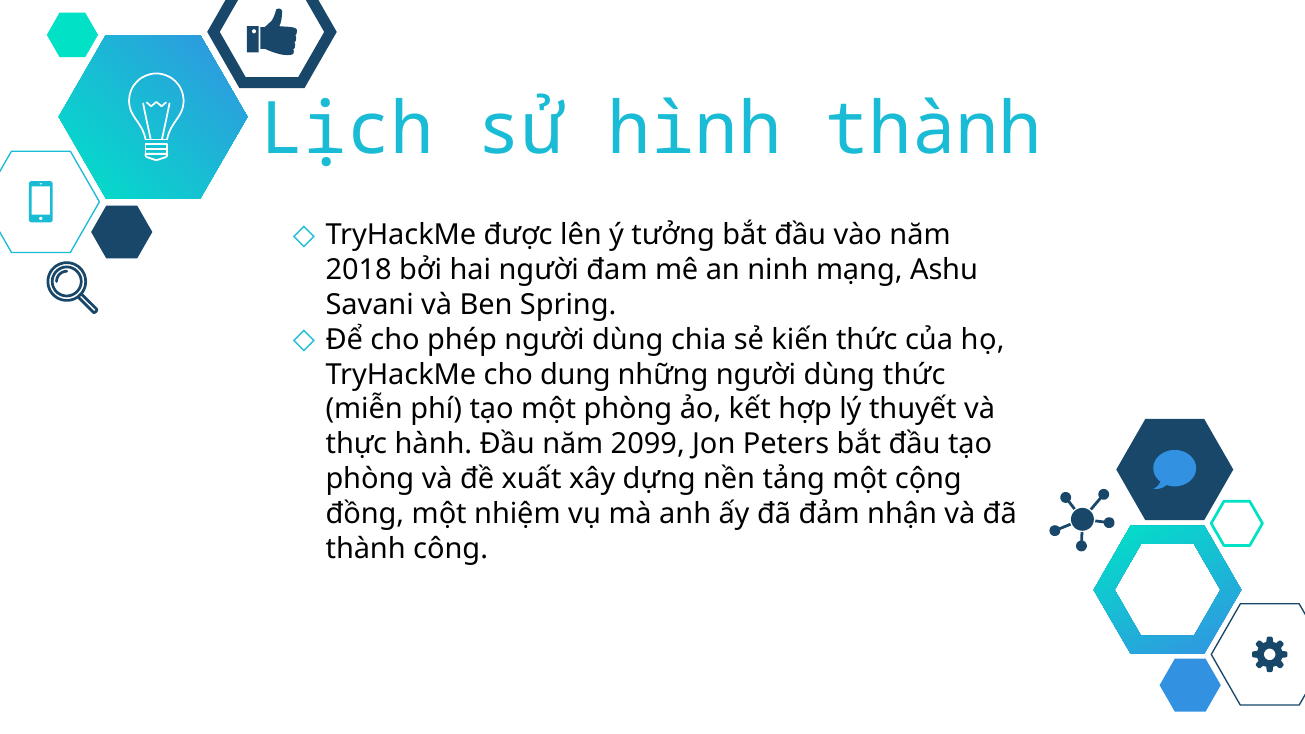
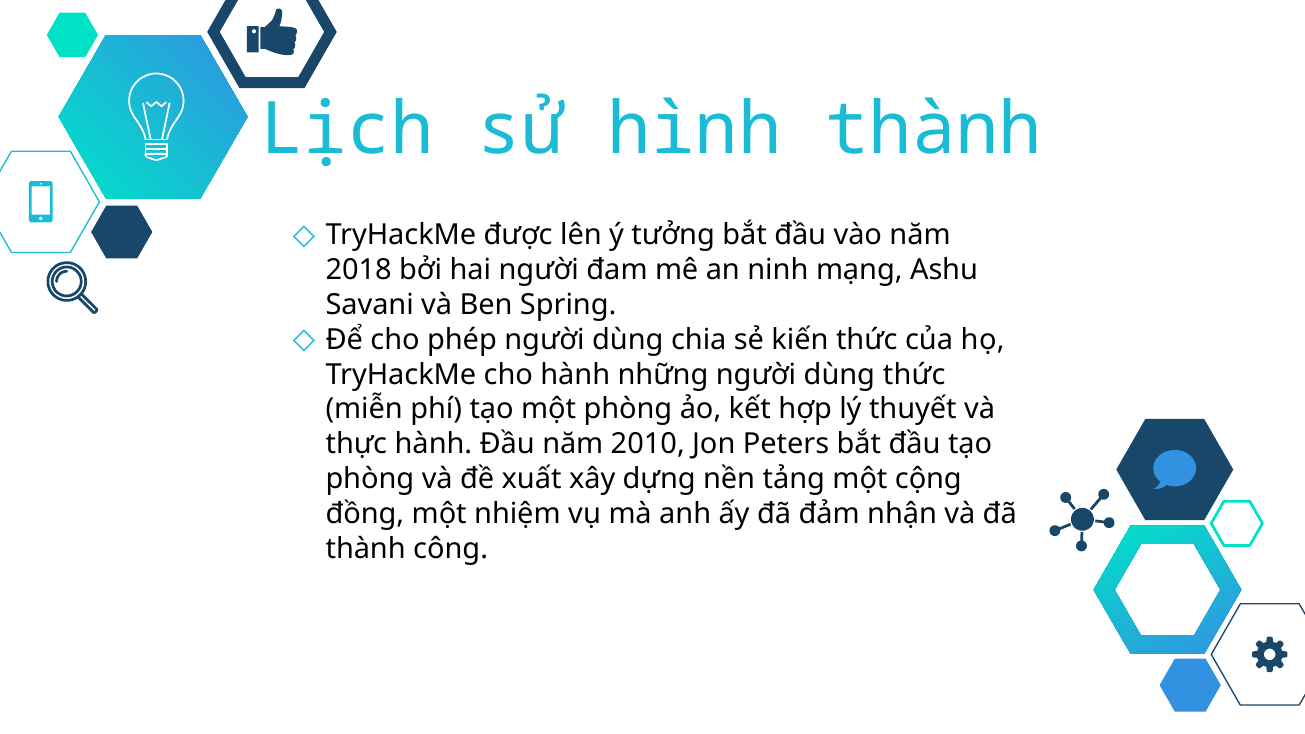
cho dung: dung -> hành (575, 375)
2099: 2099 -> 2010 (648, 444)
